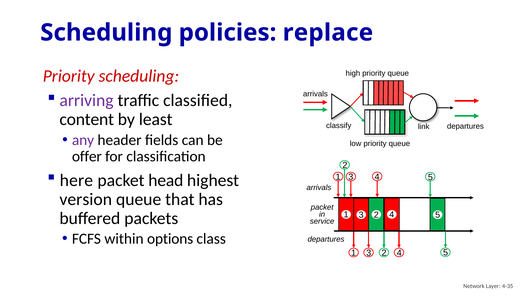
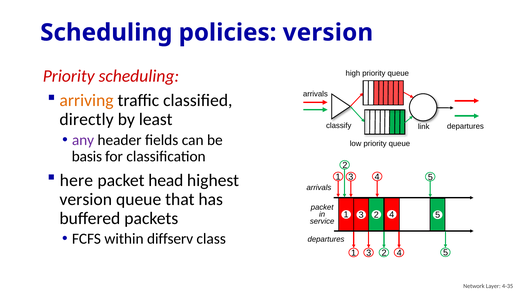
policies replace: replace -> version (328, 33)
arriving colour: purple -> orange (87, 101)
content: content -> directly (87, 120)
offer: offer -> basis (87, 157)
options: options -> diffserv (170, 239)
